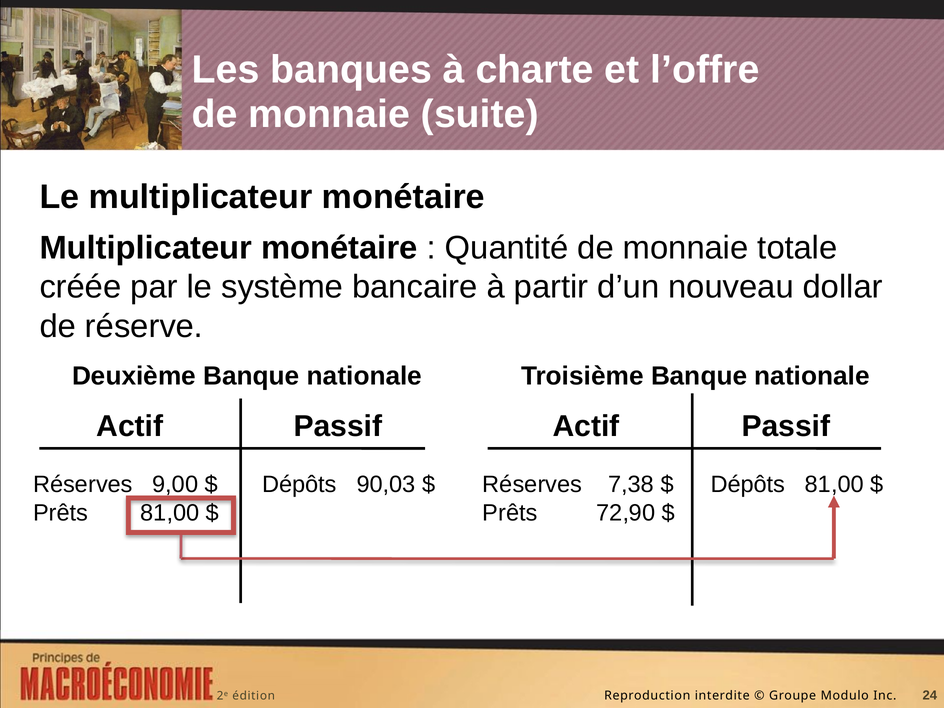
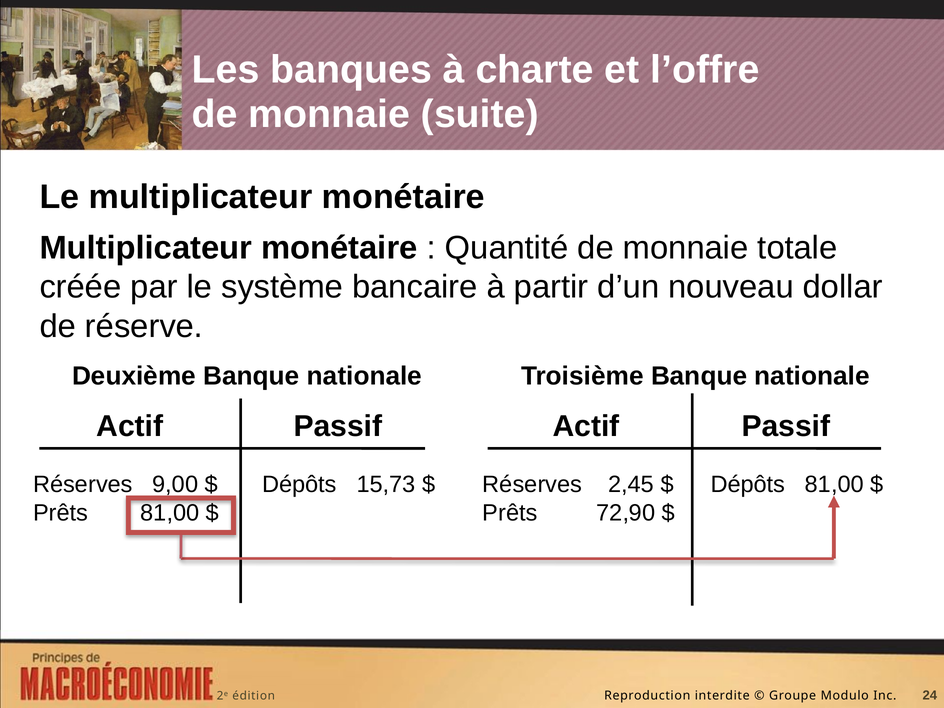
90,03: 90,03 -> 15,73 (386, 485)
7,38: 7,38 -> 2,45 (631, 485)
